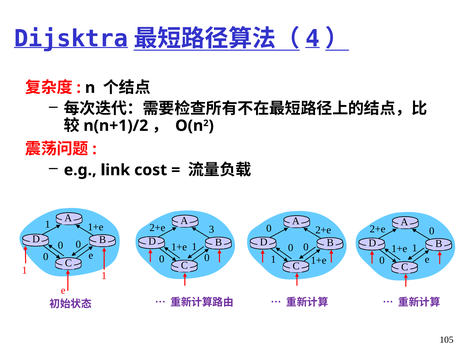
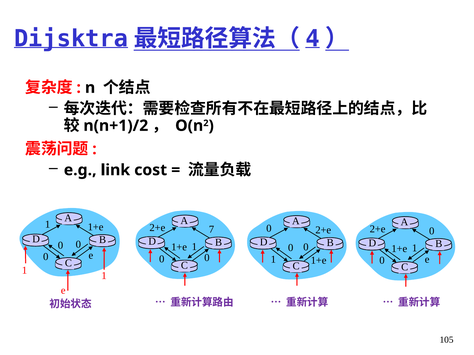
3: 3 -> 7 (212, 230)
